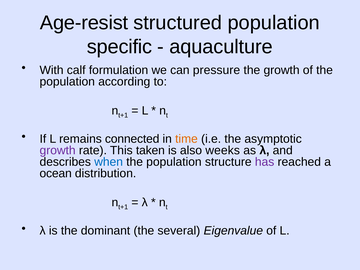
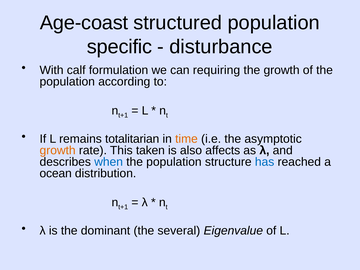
Age-resist: Age-resist -> Age-coast (84, 23)
aquaculture: aquaculture -> disturbance (221, 47)
pressure: pressure -> requiring (216, 70)
connected: connected -> totalitarian (132, 139)
growth colour: purple -> orange (58, 150)
weeks: weeks -> affects (223, 150)
has colour: purple -> blue (265, 162)
